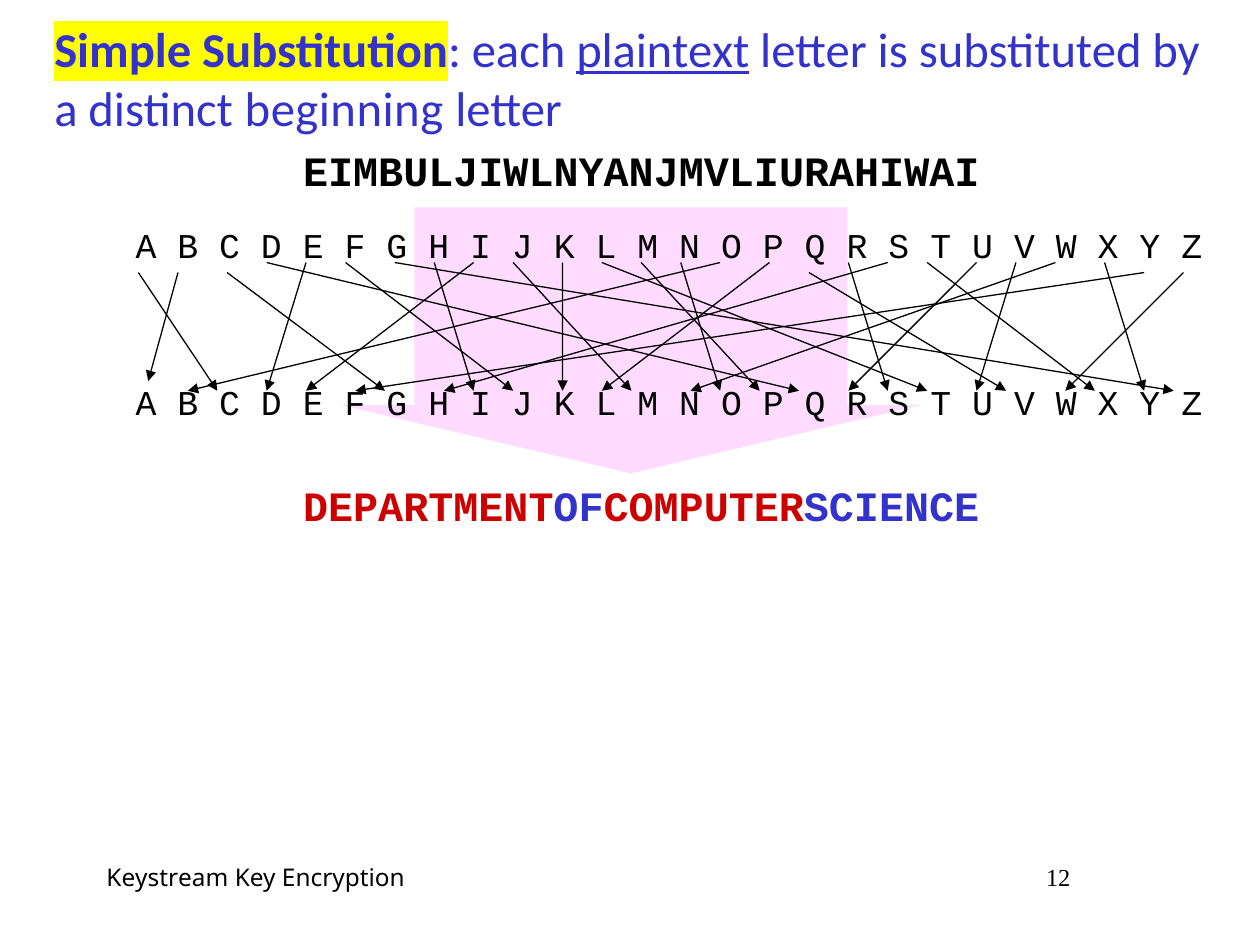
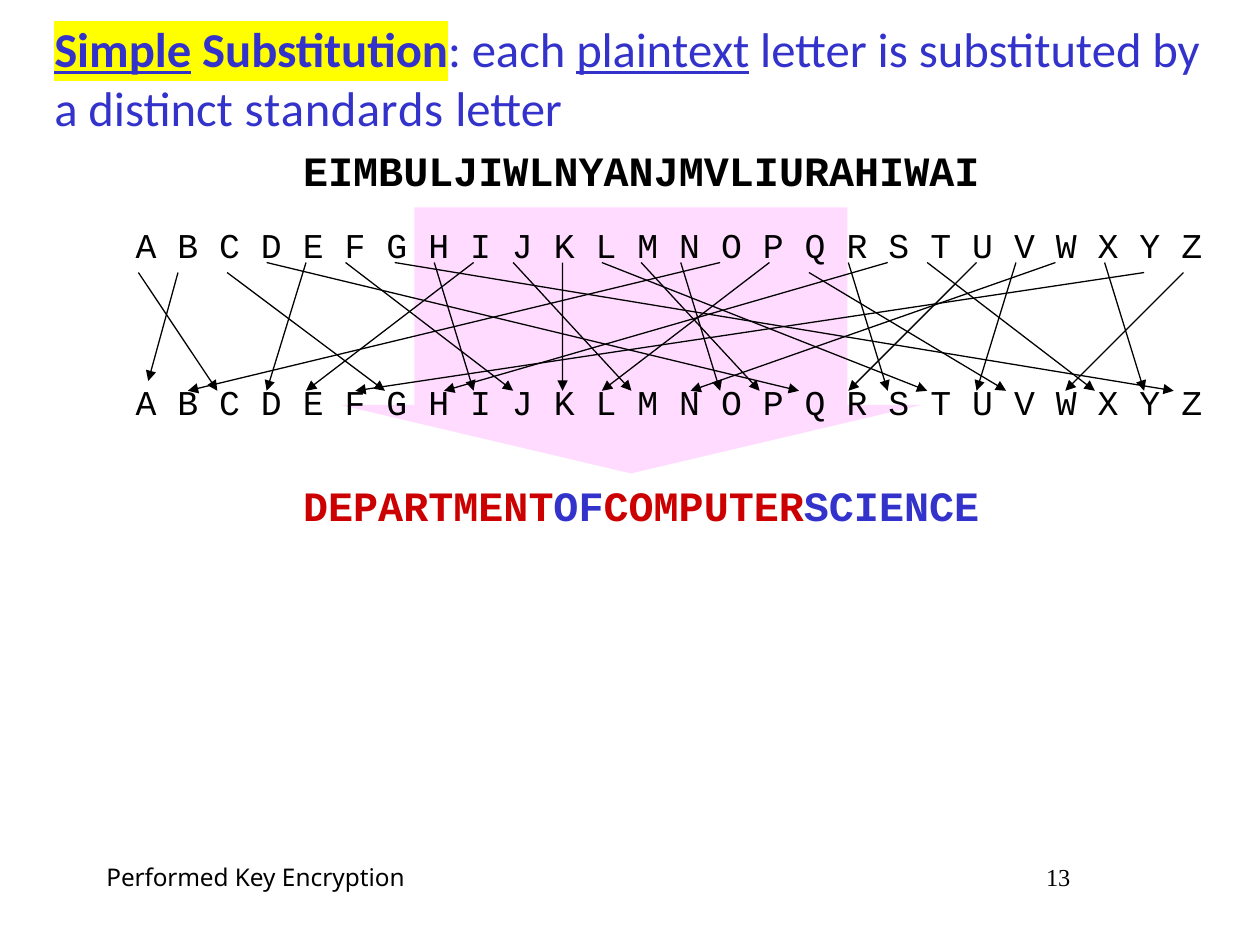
Simple underline: none -> present (123, 52)
beginning: beginning -> standards (344, 110)
Keystream: Keystream -> Performed (167, 878)
12: 12 -> 13 (1058, 878)
